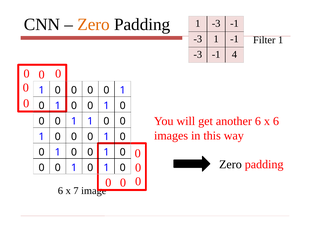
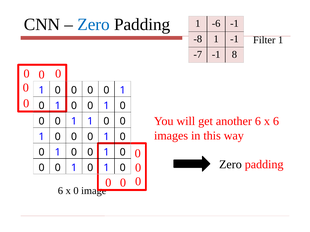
Zero colour: orange -> blue (94, 24)
1 -3: -3 -> -6 (216, 24)
-3: -3 -> -8 (198, 39)
-3: -3 -> -7 (198, 55)
4: 4 -> 8 (234, 55)
x 7: 7 -> 0 (76, 191)
